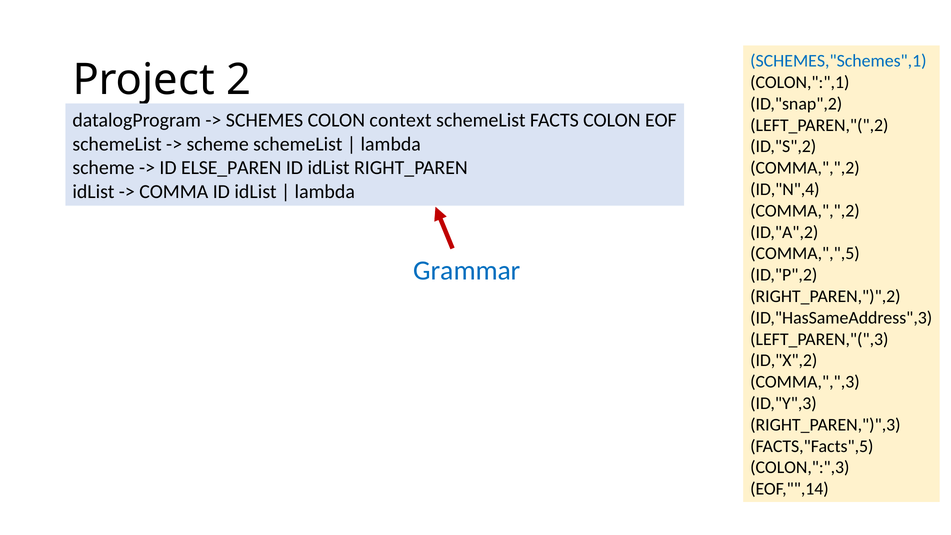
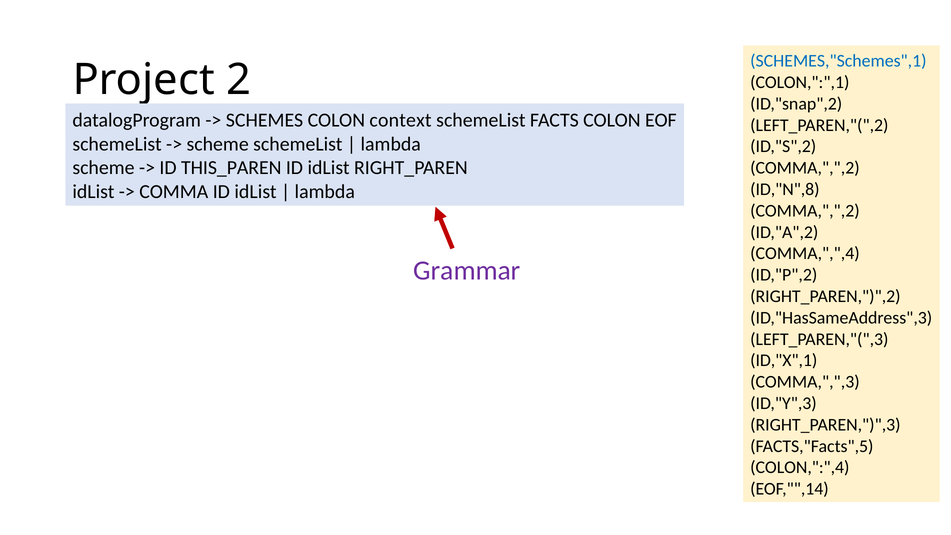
ELSE_PAREN: ELSE_PAREN -> THIS_PAREN (231, 168)
ID,"N",4: ID,"N",4 -> ID,"N",8 (785, 189)
COMMA,",",5: COMMA,",",5 -> COMMA,",",4 (805, 254)
Grammar colour: blue -> purple (467, 270)
ID,"X",2: ID,"X",2 -> ID,"X",1 (784, 361)
COLON,":",3: COLON,":",3 -> COLON,":",4 (800, 467)
